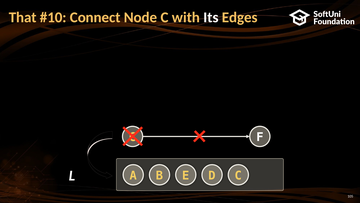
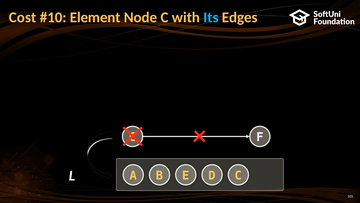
That: That -> Cost (23, 17)
Connect: Connect -> Element (95, 17)
Its colour: white -> light blue (211, 17)
